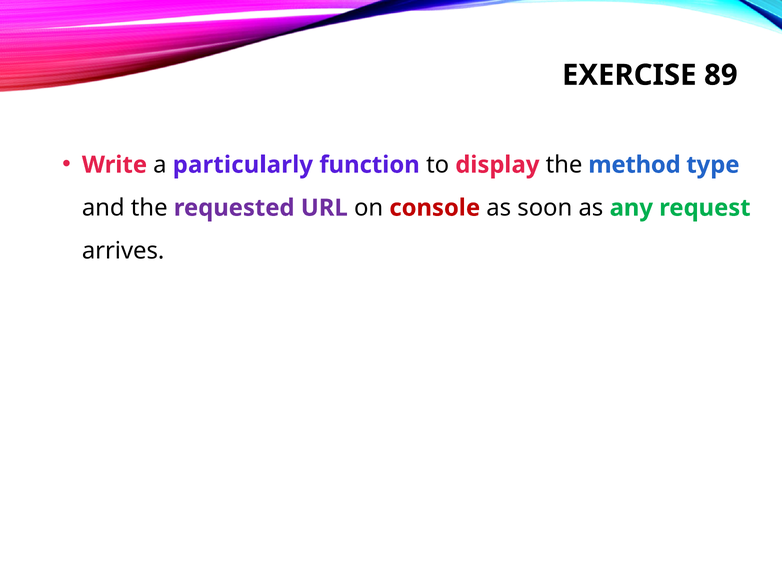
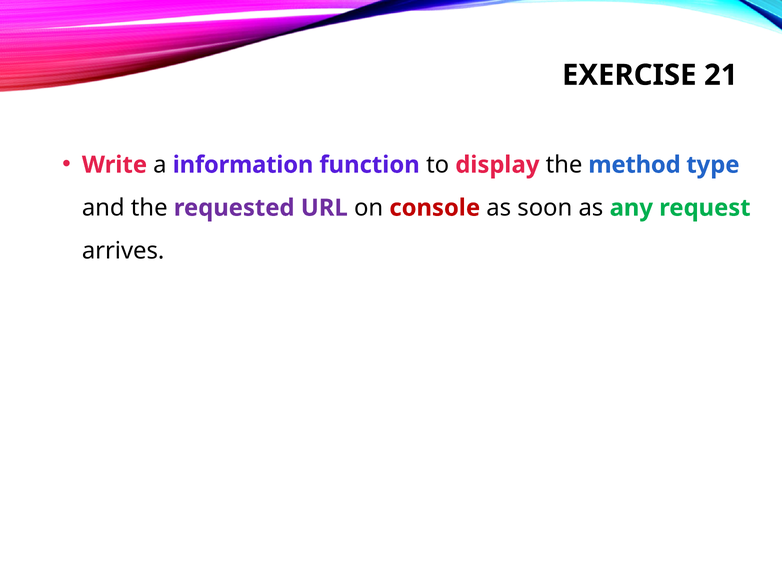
89: 89 -> 21 (721, 75)
particularly: particularly -> information (243, 165)
